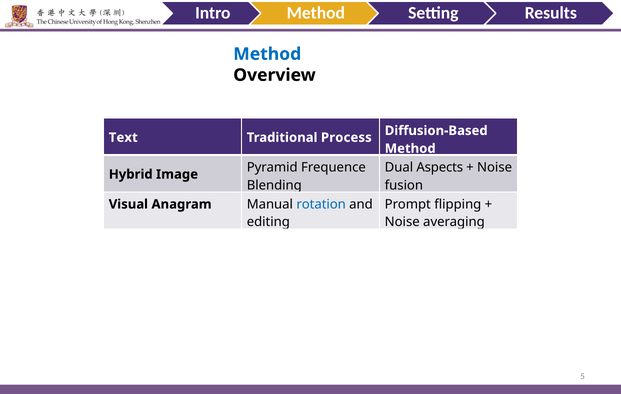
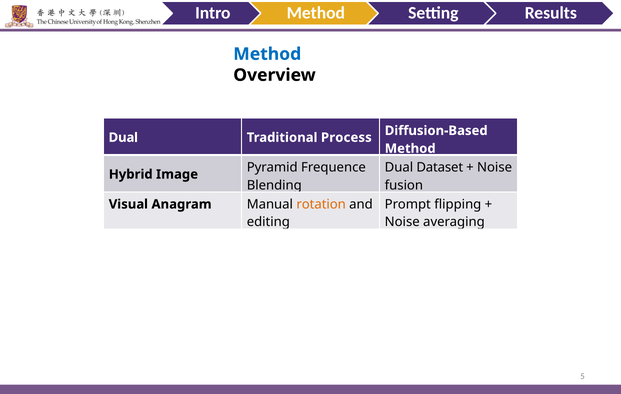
Text: Text -> Dual (123, 138)
Aspects: Aspects -> Dataset (440, 168)
rotation colour: blue -> orange (321, 204)
